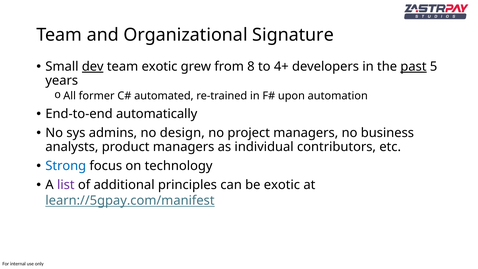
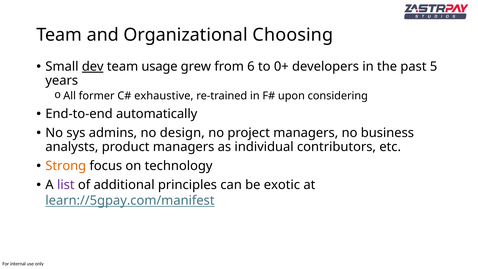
Signature: Signature -> Choosing (293, 35)
team exotic: exotic -> usage (160, 67)
8: 8 -> 6 (251, 67)
4+: 4+ -> 0+ (281, 67)
past underline: present -> none (413, 67)
automated: automated -> exhaustive (164, 96)
automation: automation -> considering (338, 96)
Strong colour: blue -> orange (66, 166)
